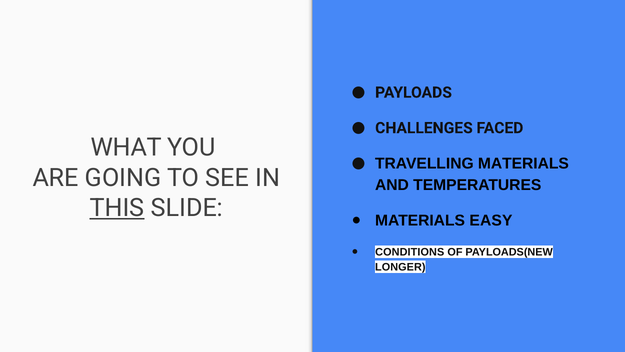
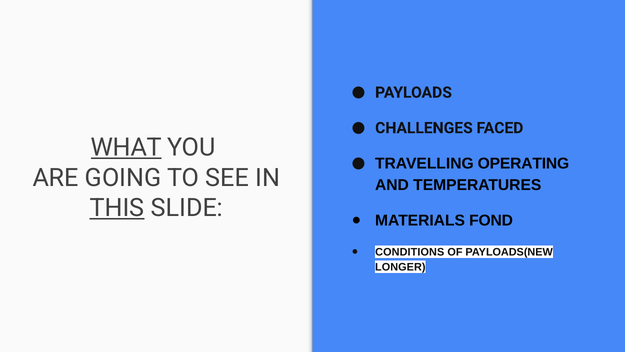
WHAT underline: none -> present (126, 147)
TRAVELLING MATERIALS: MATERIALS -> OPERATING (523, 163)
EASY: EASY -> FOND (491, 220)
